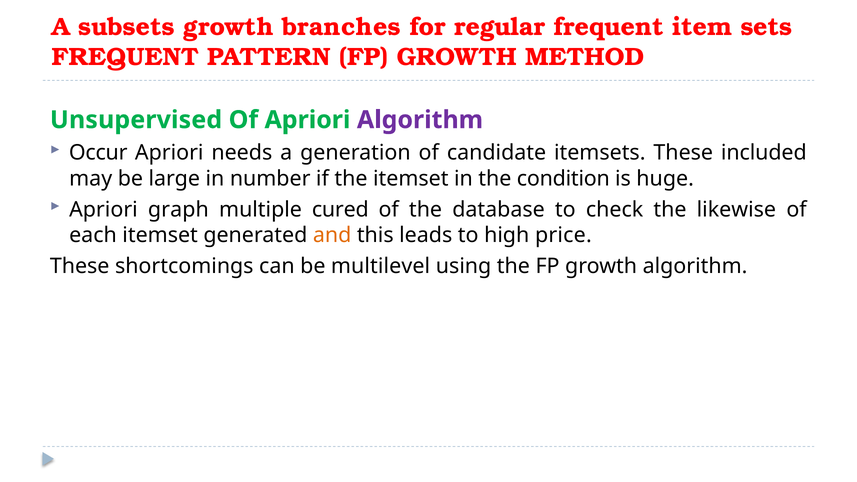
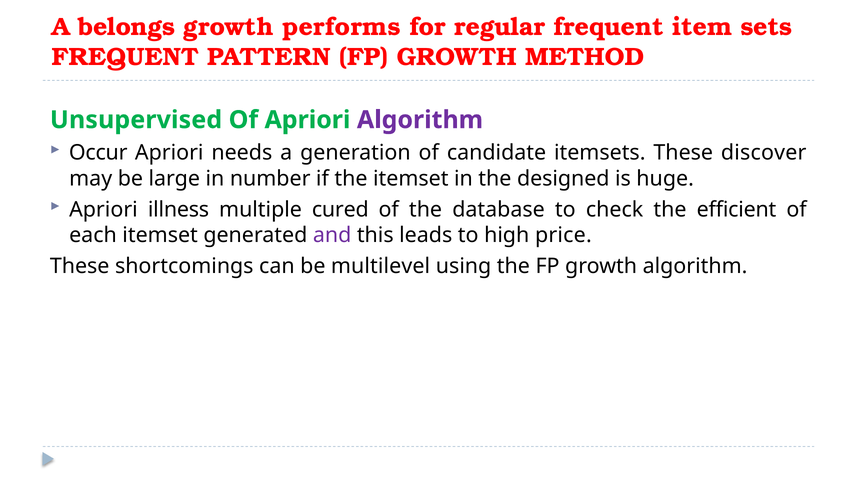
subsets: subsets -> belongs (127, 27)
branches: branches -> performs (341, 27)
included: included -> discover (764, 153)
condition: condition -> designed (563, 179)
graph: graph -> illness (179, 210)
likewise: likewise -> efficient (736, 210)
and colour: orange -> purple (332, 235)
